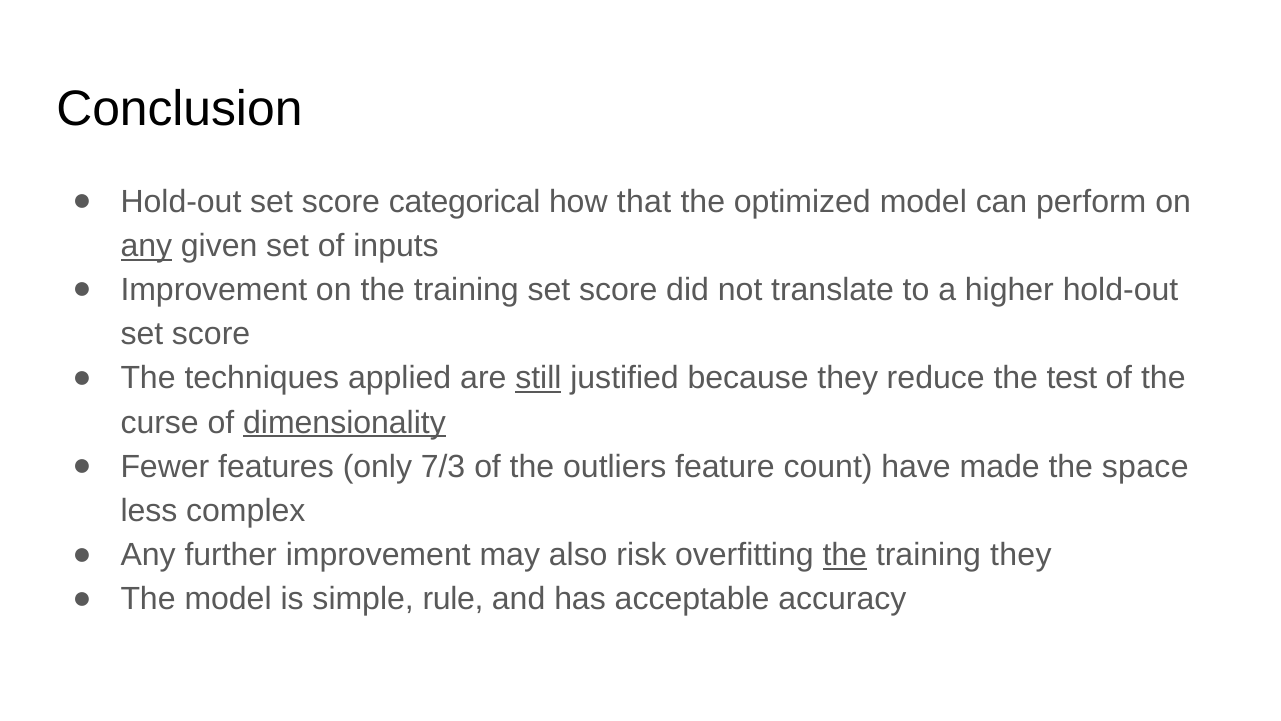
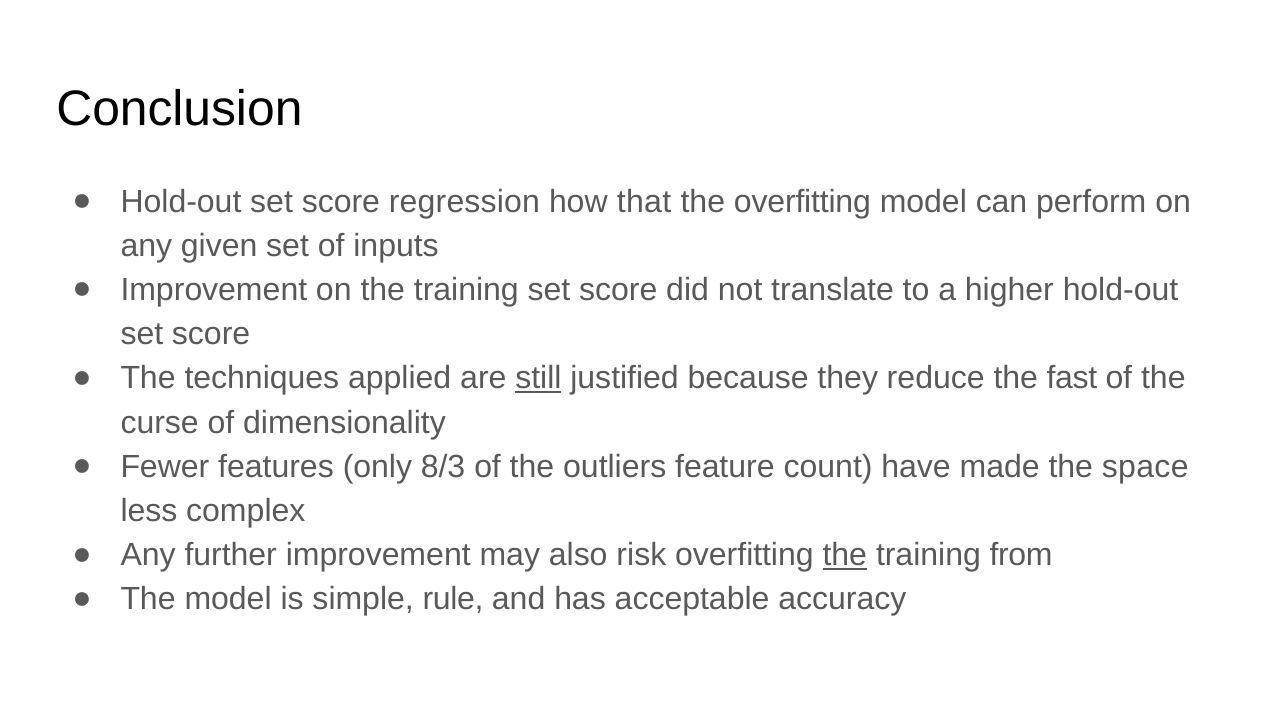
categorical: categorical -> regression (464, 201)
the optimized: optimized -> overfitting (802, 201)
any underline: present -> none (146, 246)
test: test -> fast (1072, 378)
dimensionality underline: present -> none (344, 422)
7/3: 7/3 -> 8/3 (443, 467)
training they: they -> from (1021, 555)
